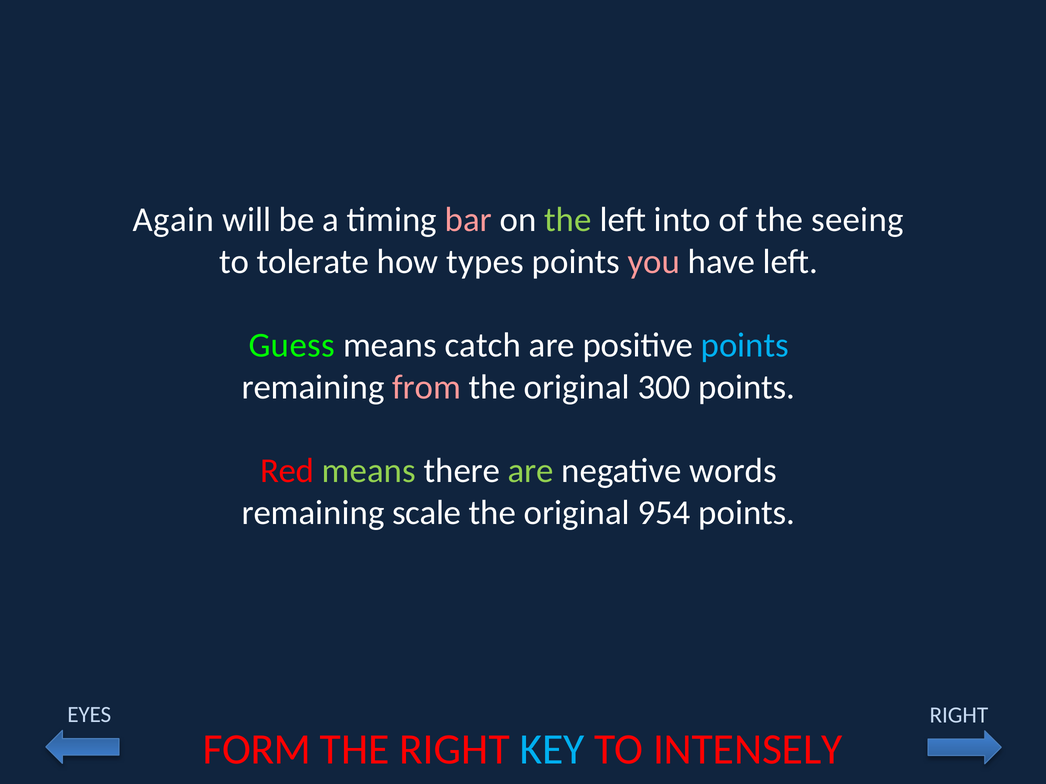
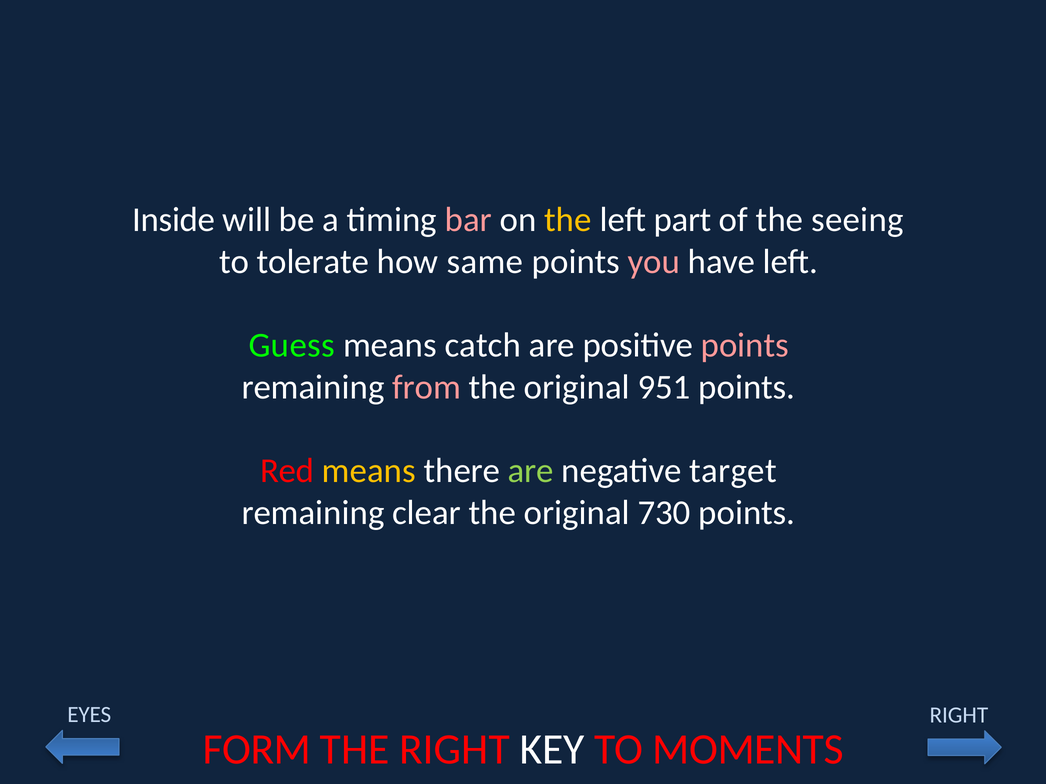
Again: Again -> Inside (174, 220)
the colour: light green -> yellow (568, 220)
into: into -> part (683, 220)
types: types -> same (485, 262)
points colour: light blue -> pink (745, 346)
300: 300 -> 951 (664, 387)
means colour: light green -> yellow (369, 471)
words: words -> target (733, 471)
scale: scale -> clear (427, 513)
954: 954 -> 730 (664, 513)
KEY colour: light blue -> white (552, 750)
INTENSELY: INTENSELY -> MOMENTS (748, 750)
